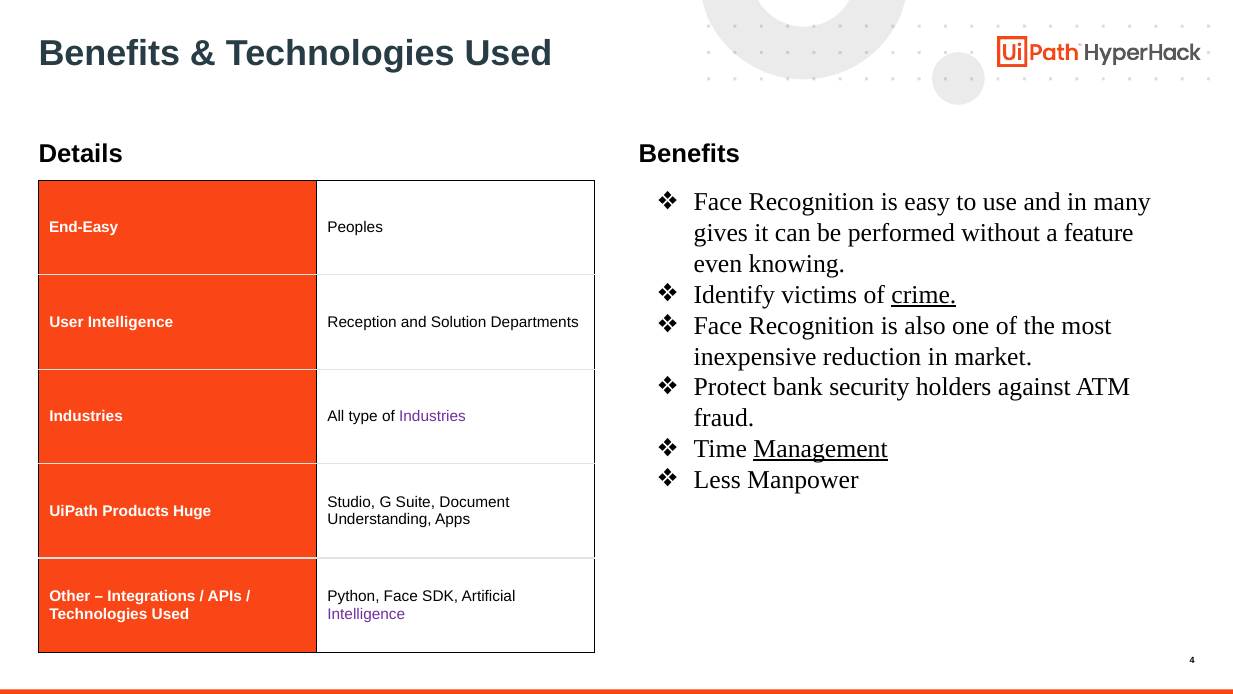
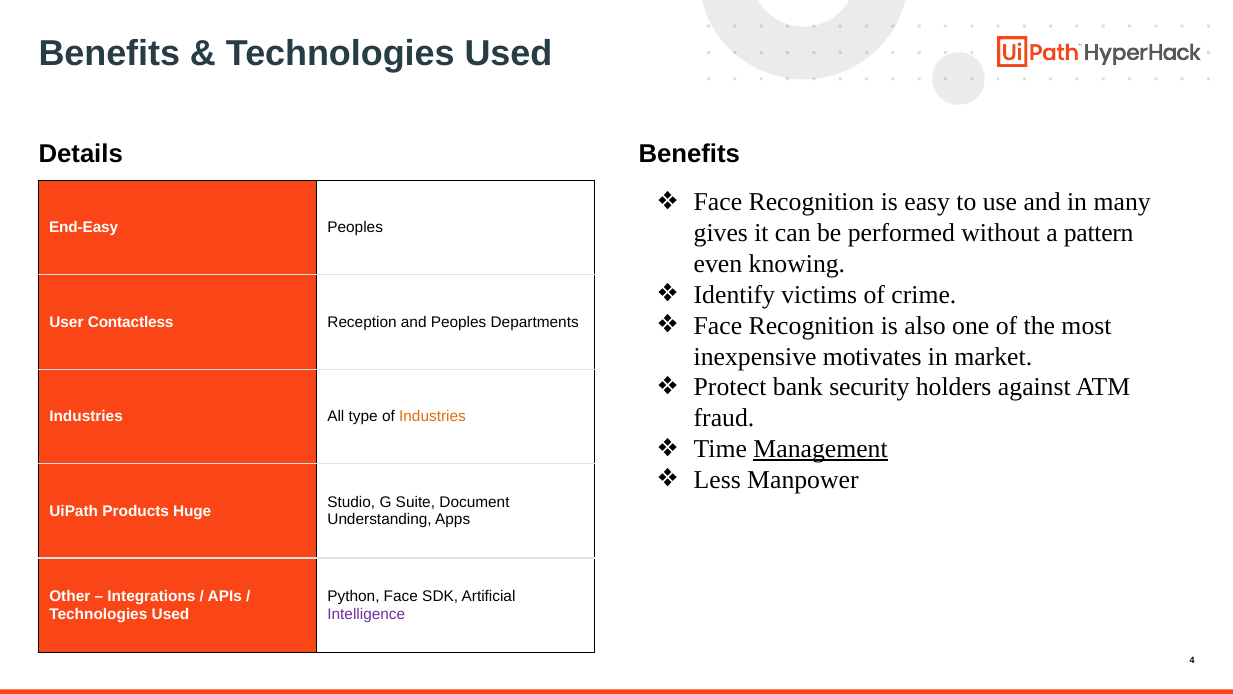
feature: feature -> pattern (1099, 233)
crime underline: present -> none (924, 295)
User Intelligence: Intelligence -> Contactless (131, 322)
and Solution: Solution -> Peoples (459, 322)
reduction: reduction -> motivates (872, 356)
Industries colour: purple -> orange (432, 416)
